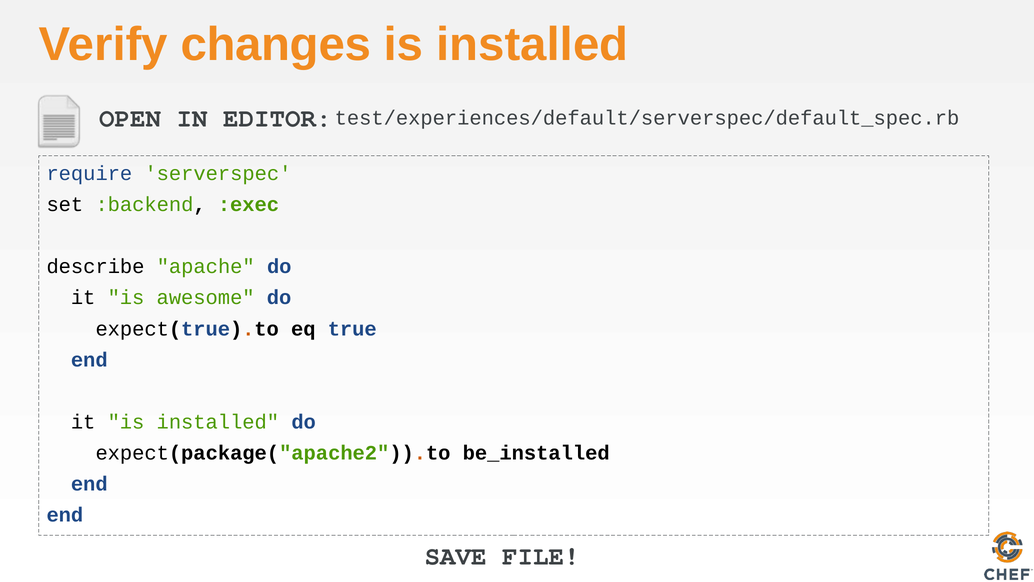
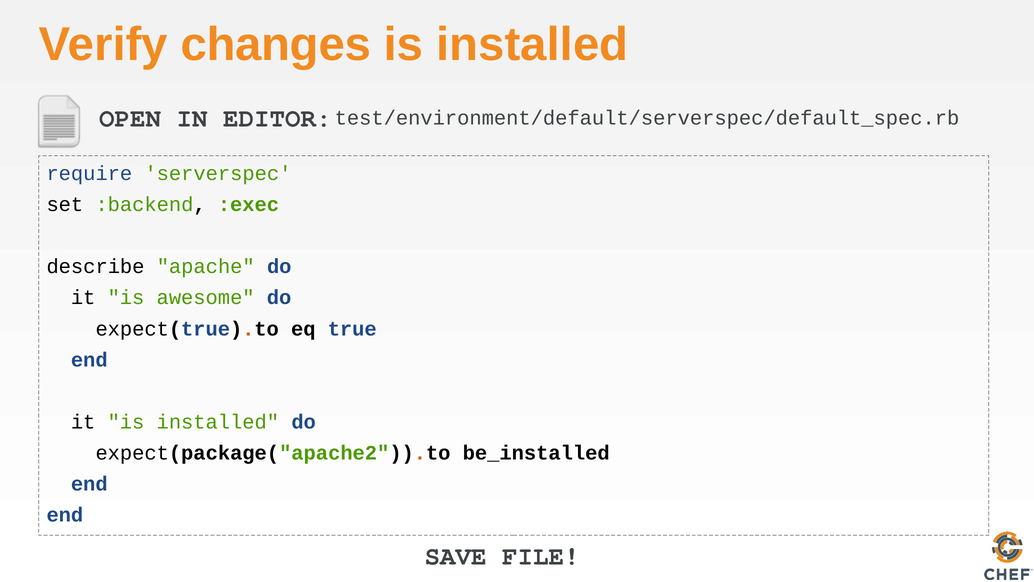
test/experiences/default/serverspec/default_spec.rb: test/experiences/default/serverspec/default_spec.rb -> test/environment/default/serverspec/default_spec.rb (647, 118)
